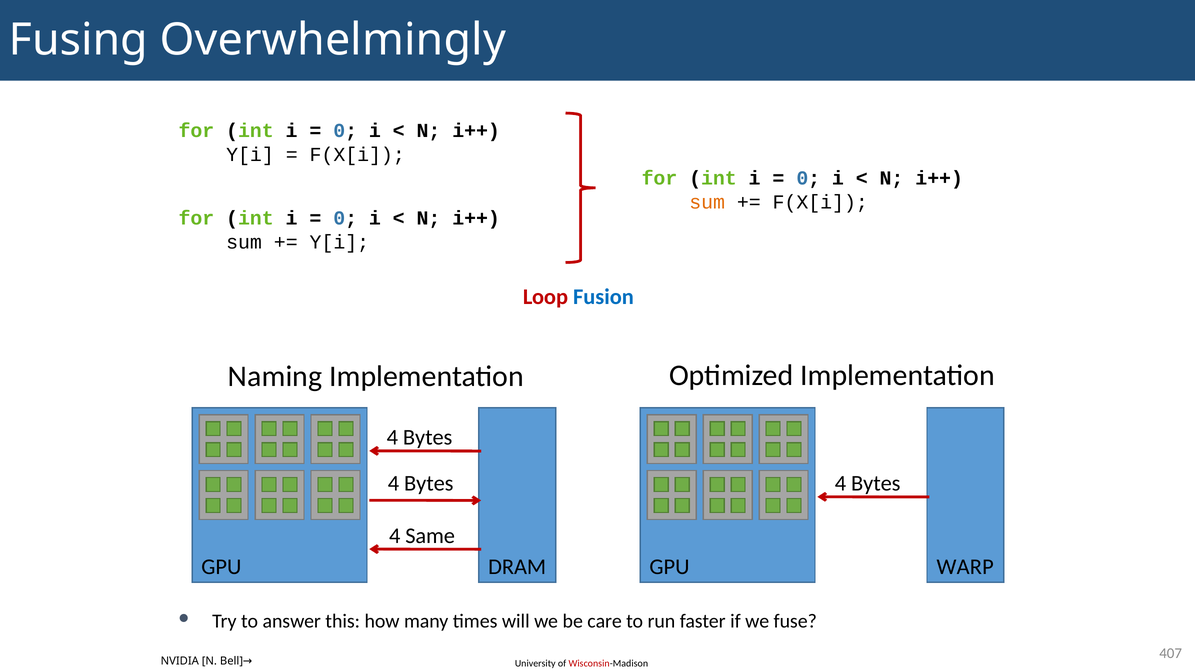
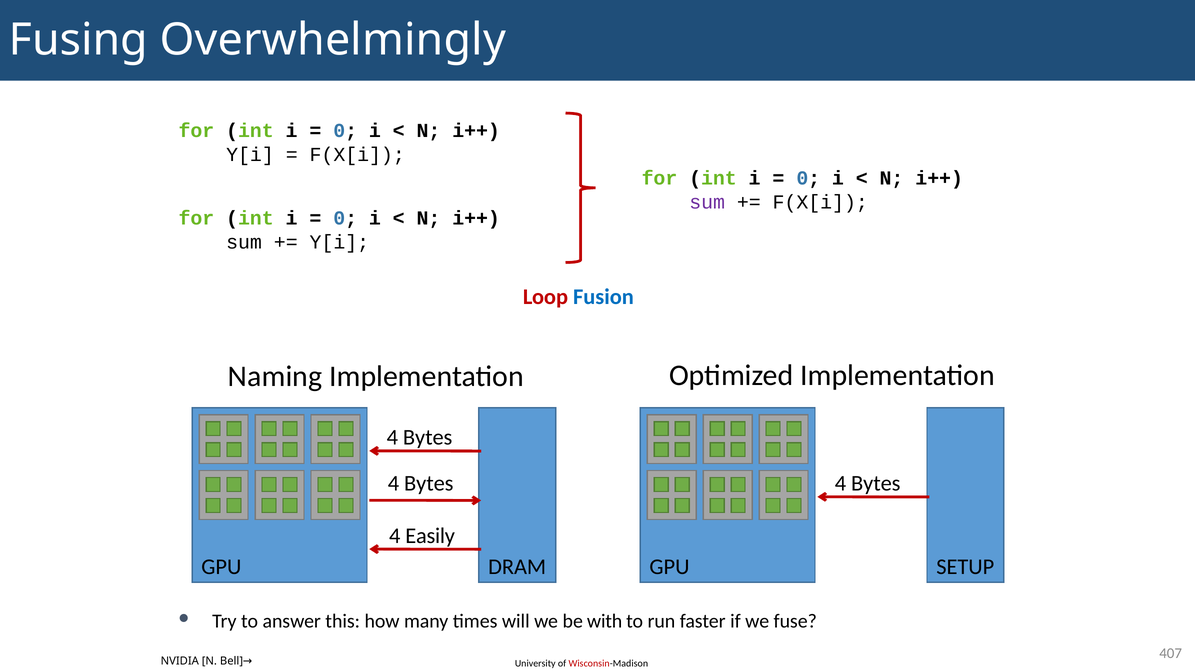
sum colour: orange -> purple (707, 202)
Same: Same -> Easily (430, 536)
WARP: WARP -> SETUP (965, 567)
care: care -> with (605, 621)
